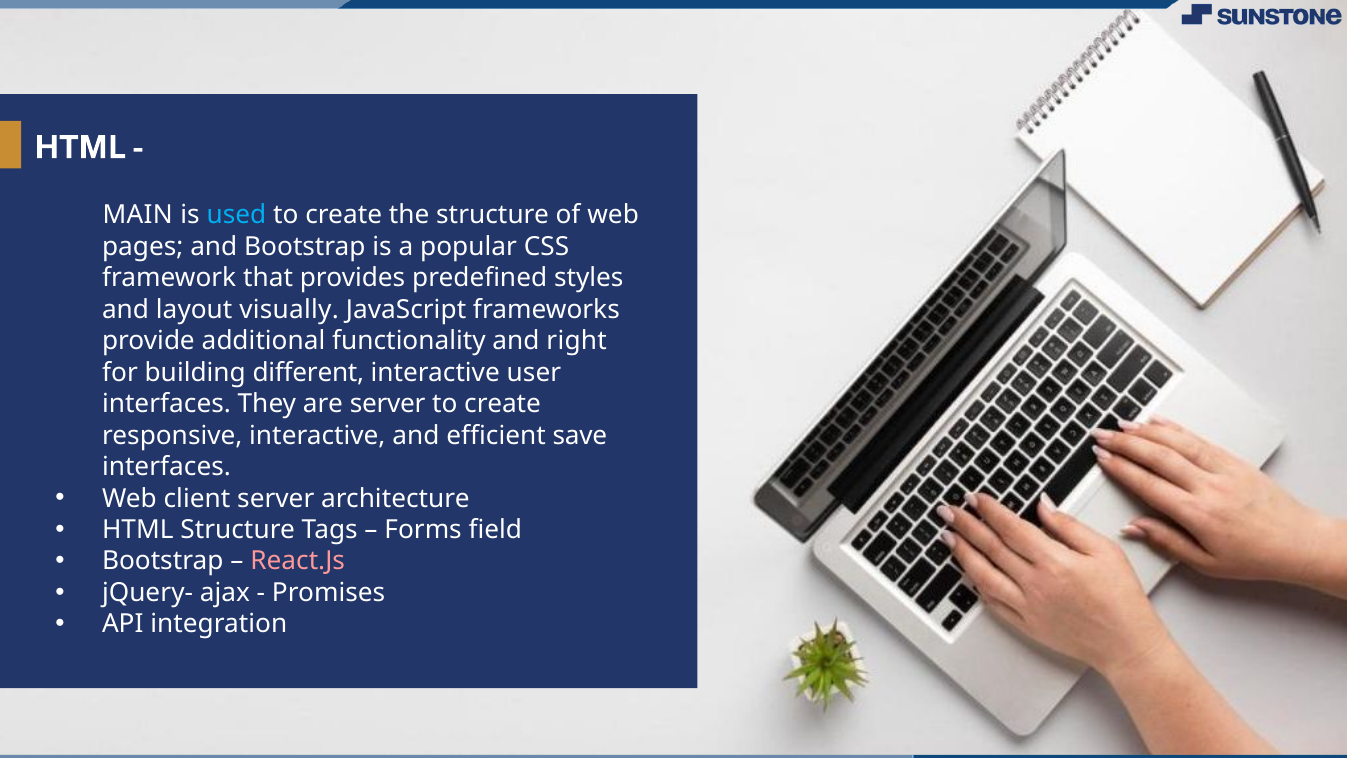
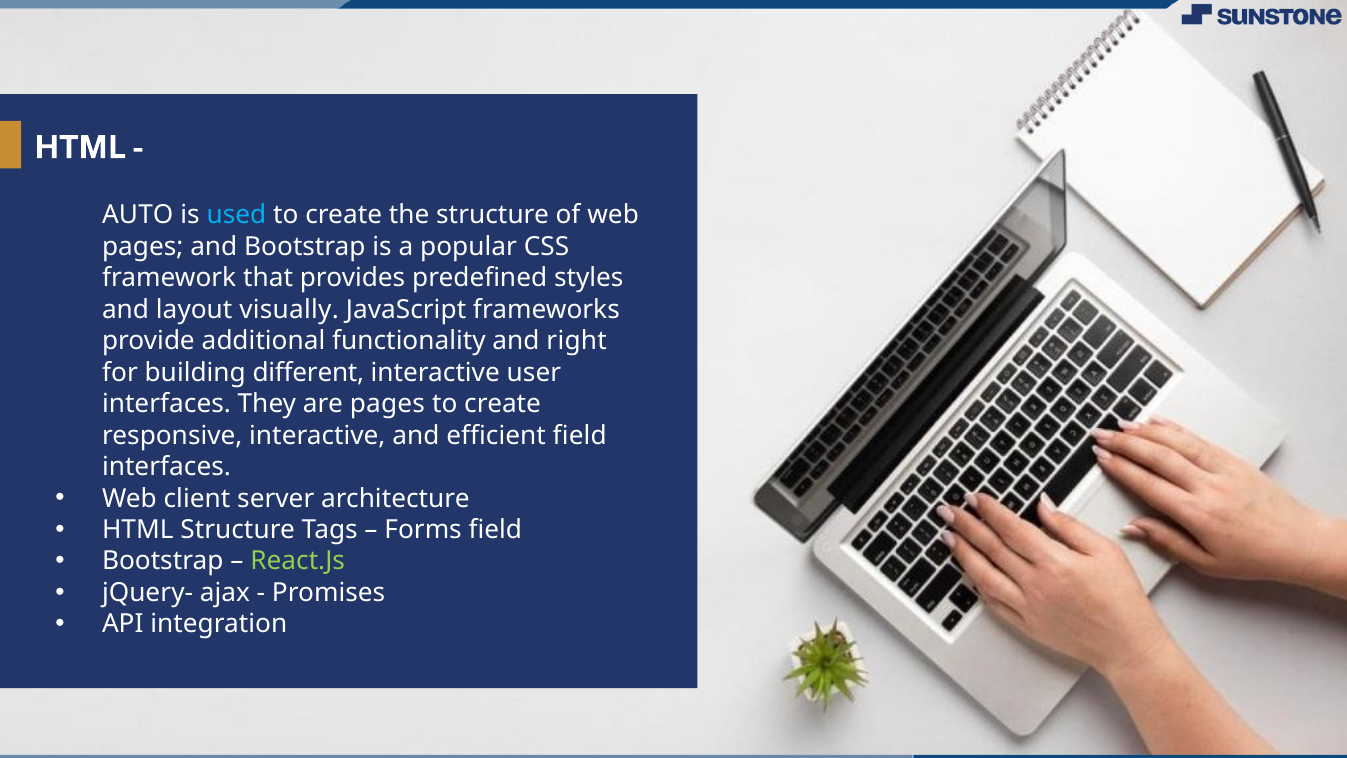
MAIN: MAIN -> AUTO (138, 215)
are server: server -> pages (387, 404)
efficient save: save -> field (580, 435)
React.Js colour: pink -> light green (298, 561)
